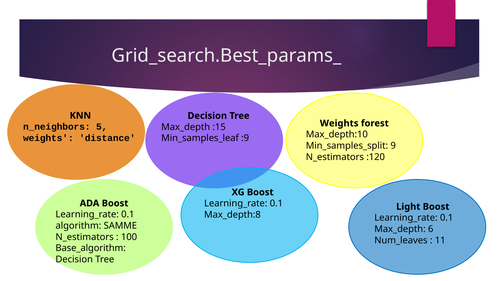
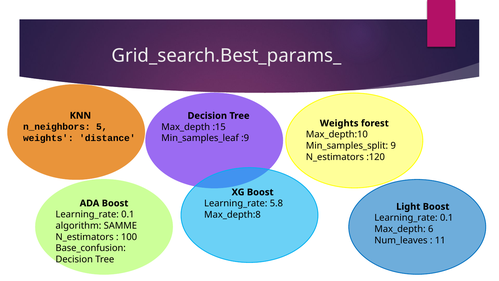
0.1: 0.1 -> 5.8 (276, 203)
Base_algorithm: Base_algorithm -> Base_confusion (91, 248)
